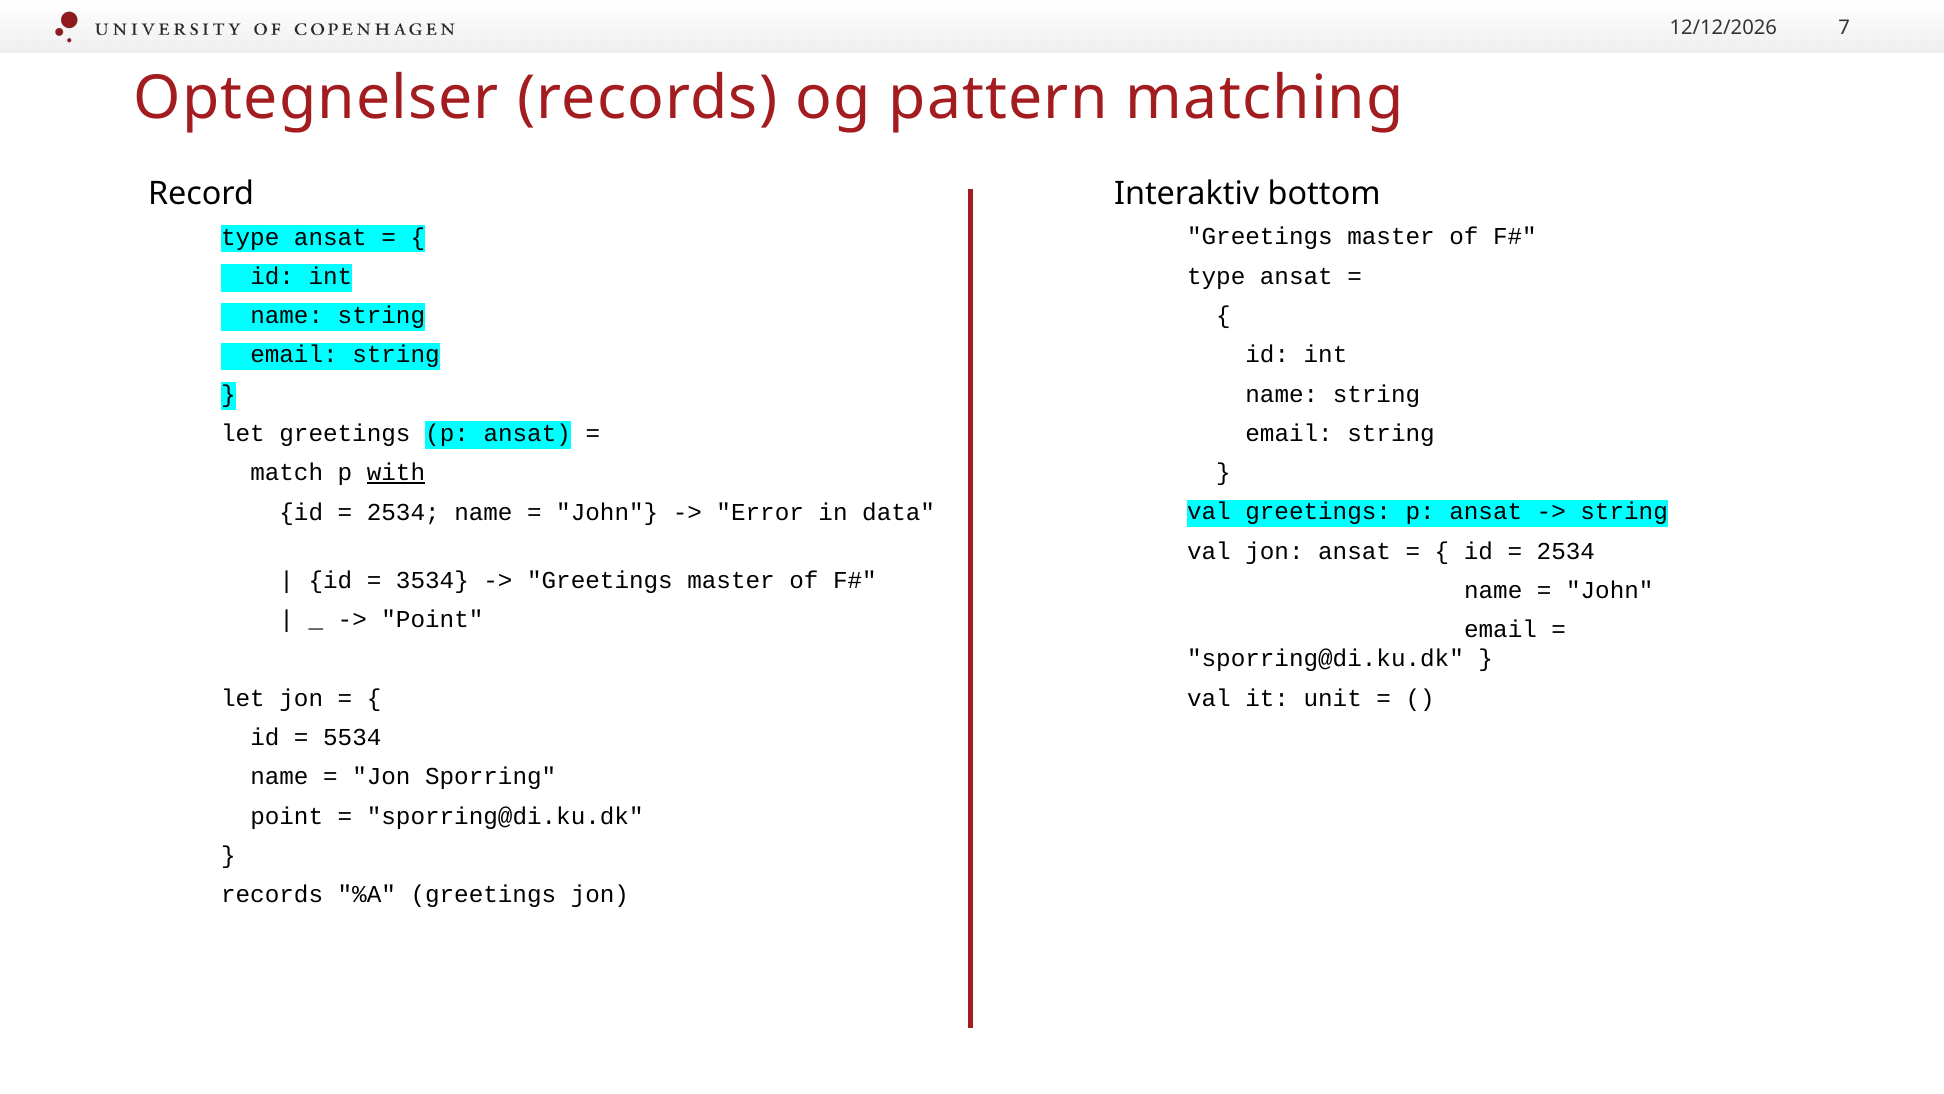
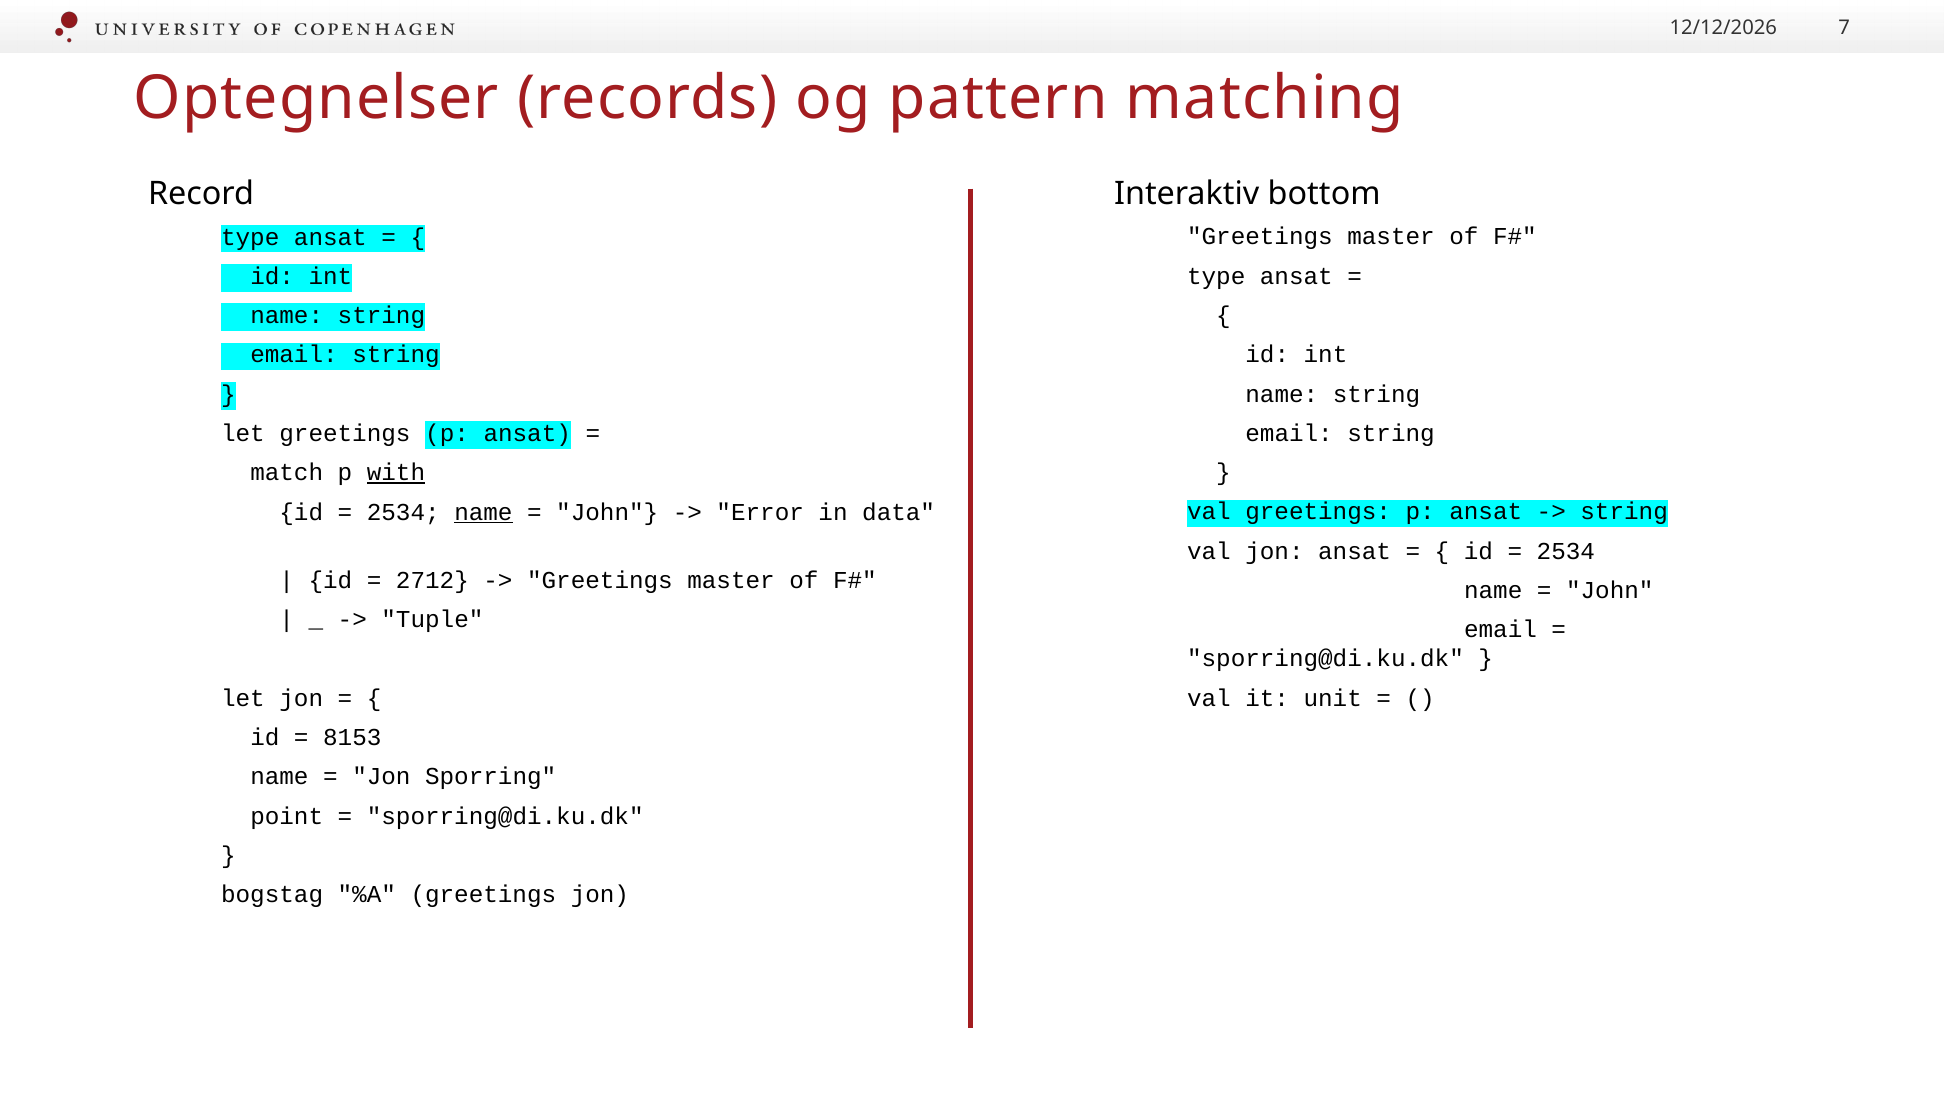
name underline: none -> present (483, 512)
3534: 3534 -> 2712 (432, 580)
Point: Point -> Tuple (432, 619)
5534: 5534 -> 8153 (352, 737)
records: records -> bogstag (272, 894)
